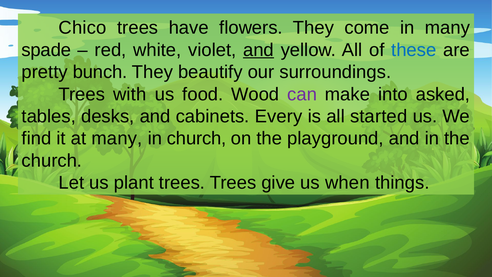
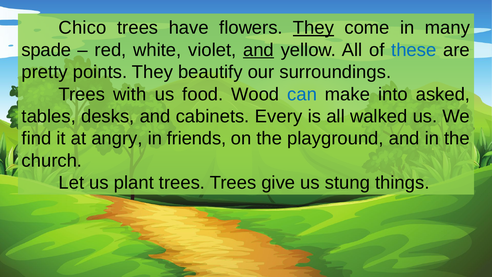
They underline: none -> present (313, 28)
bunch: bunch -> points (100, 72)
can colour: purple -> blue (302, 94)
started: started -> walked (379, 116)
at many: many -> angry (117, 138)
in church: church -> friends (197, 138)
when: when -> stung (347, 183)
